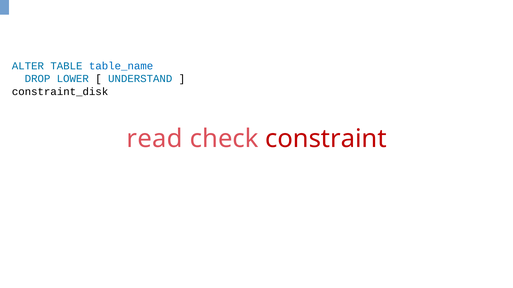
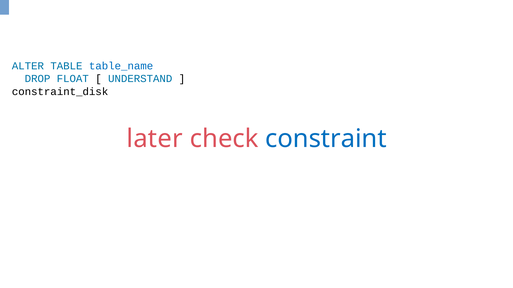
LOWER: LOWER -> FLOAT (73, 79)
read: read -> later (155, 139)
constraint colour: red -> blue (326, 139)
